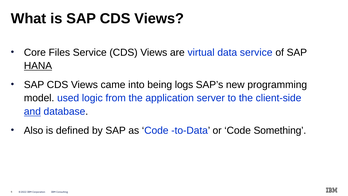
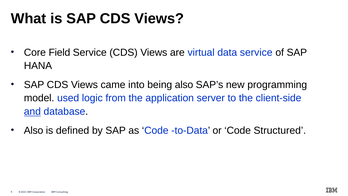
Files: Files -> Field (59, 52)
HANA underline: present -> none (38, 66)
being logs: logs -> also (184, 85)
Something: Something -> Structured (280, 130)
